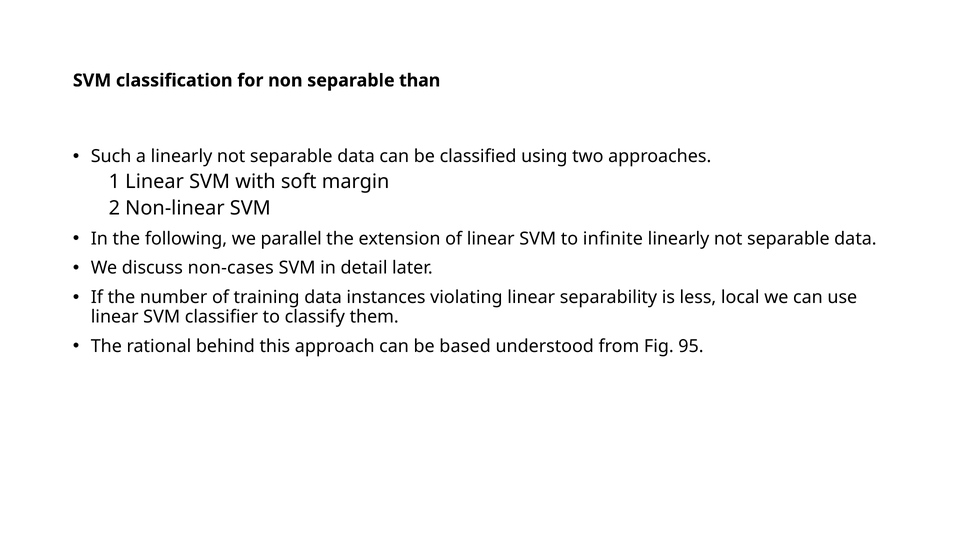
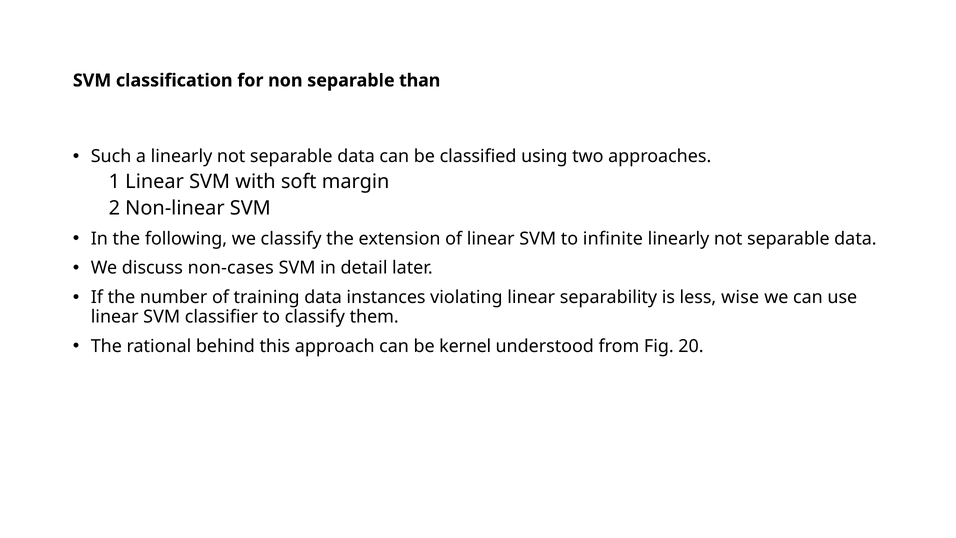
we parallel: parallel -> classify (291, 239)
local: local -> wise (740, 297)
based: based -> kernel (465, 346)
95: 95 -> 20 (691, 346)
